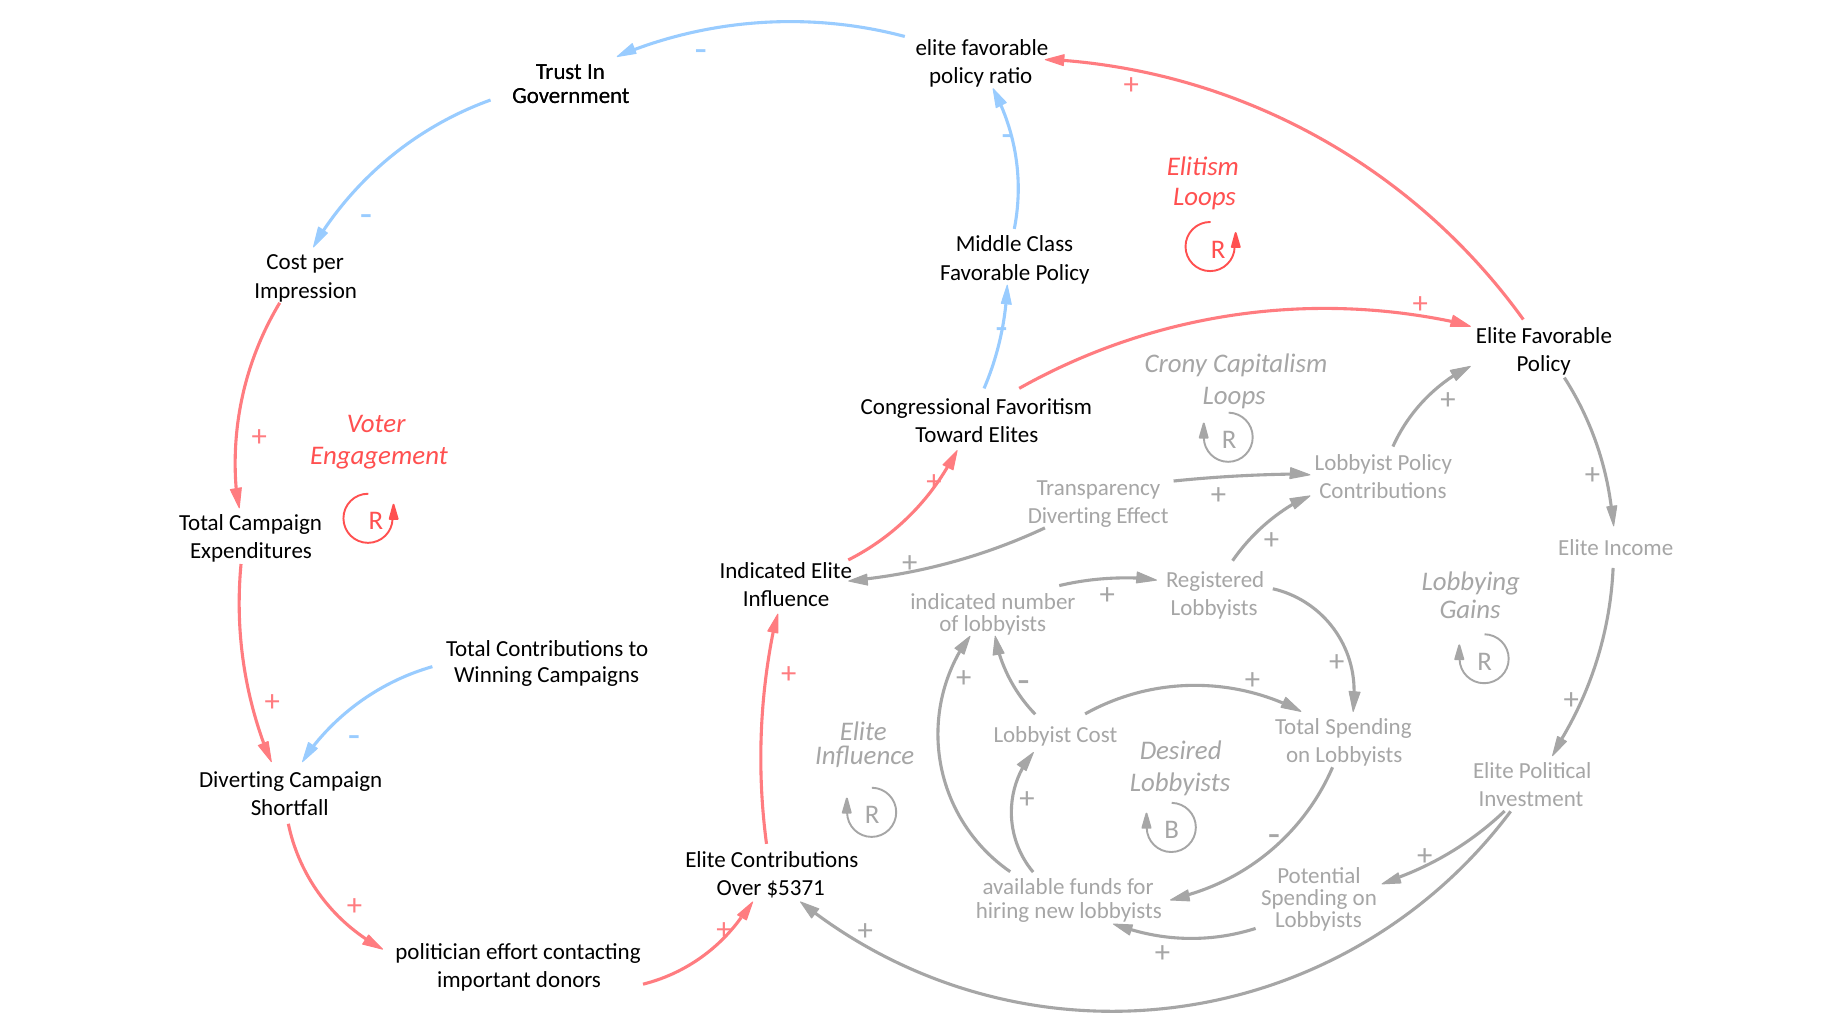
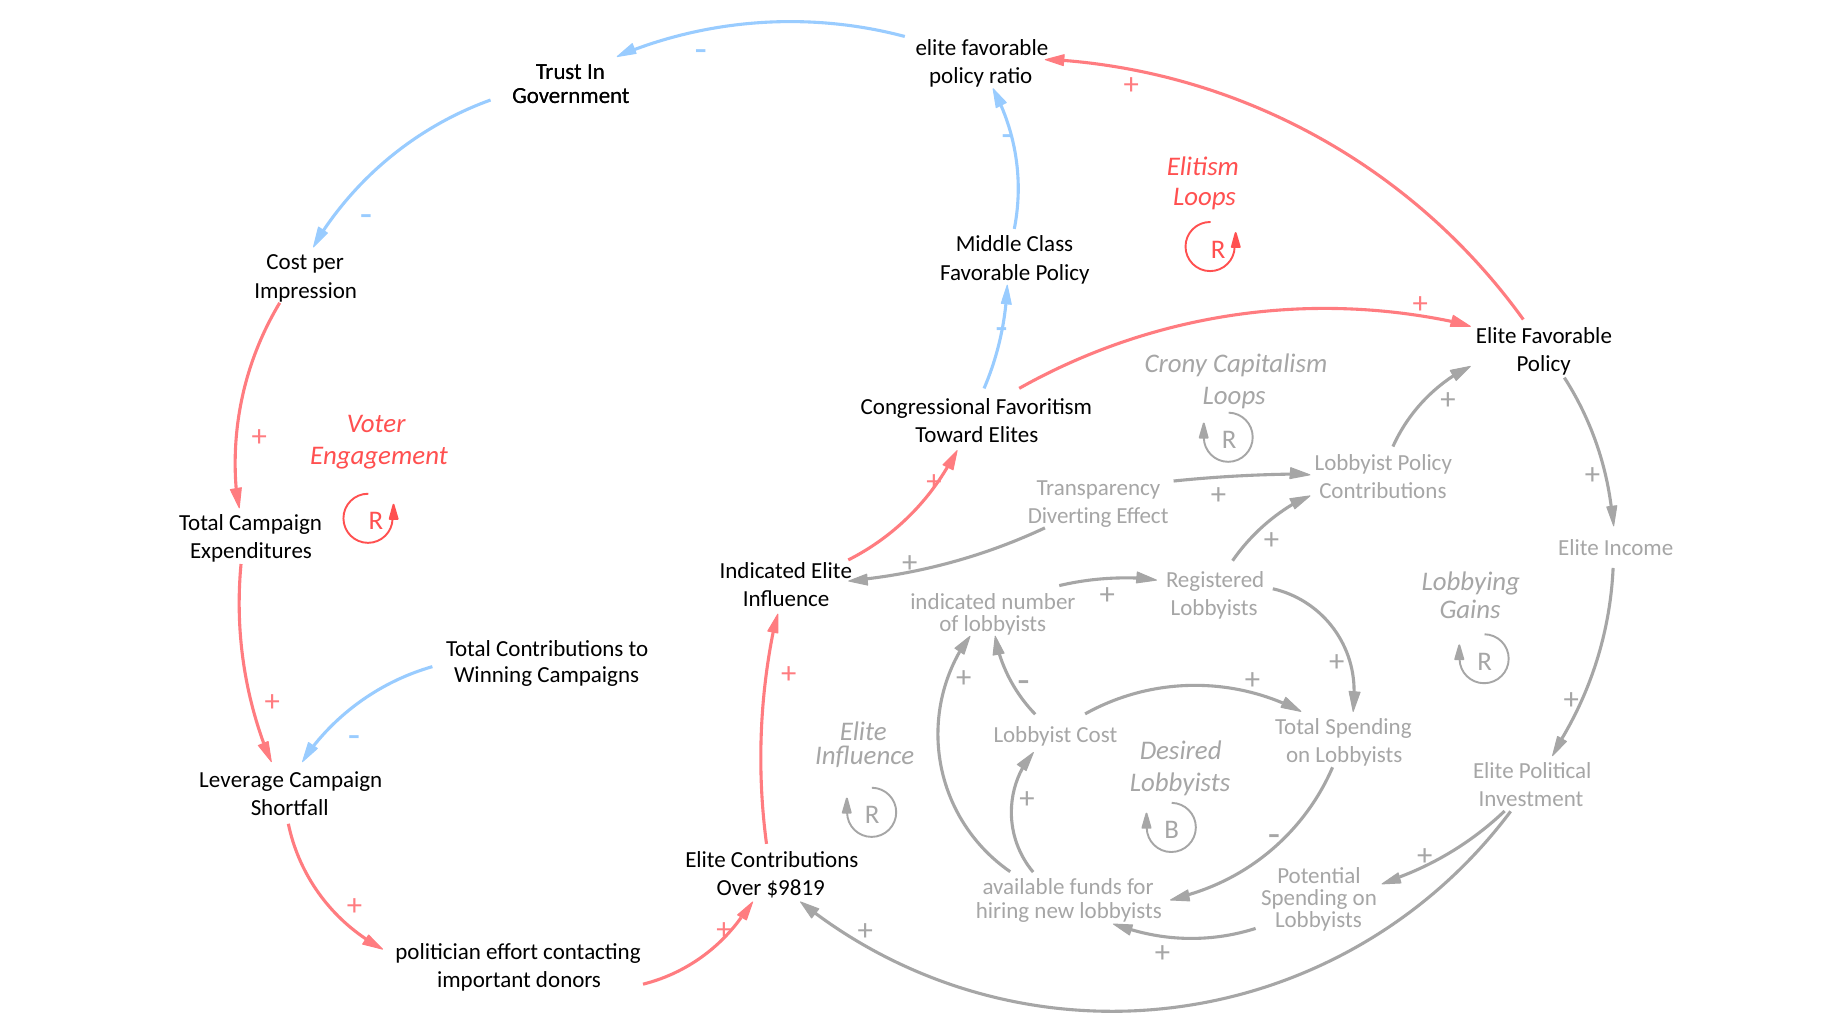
Diverting: Diverting -> Leverage (242, 780)
$5371: $5371 -> $9819 (796, 888)
